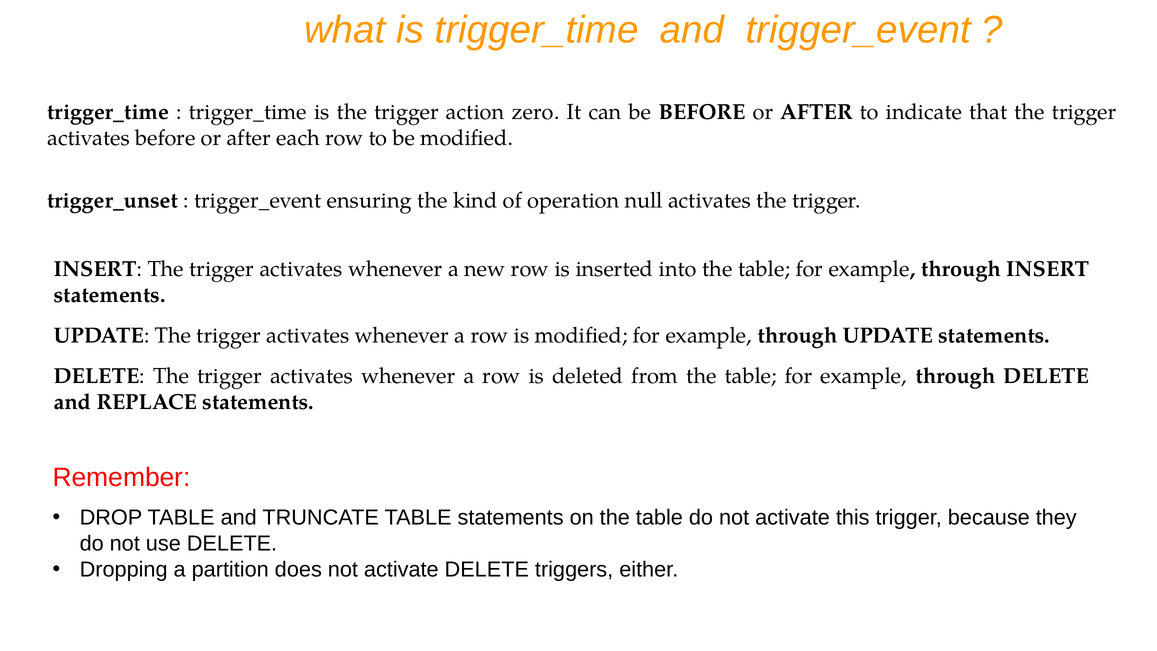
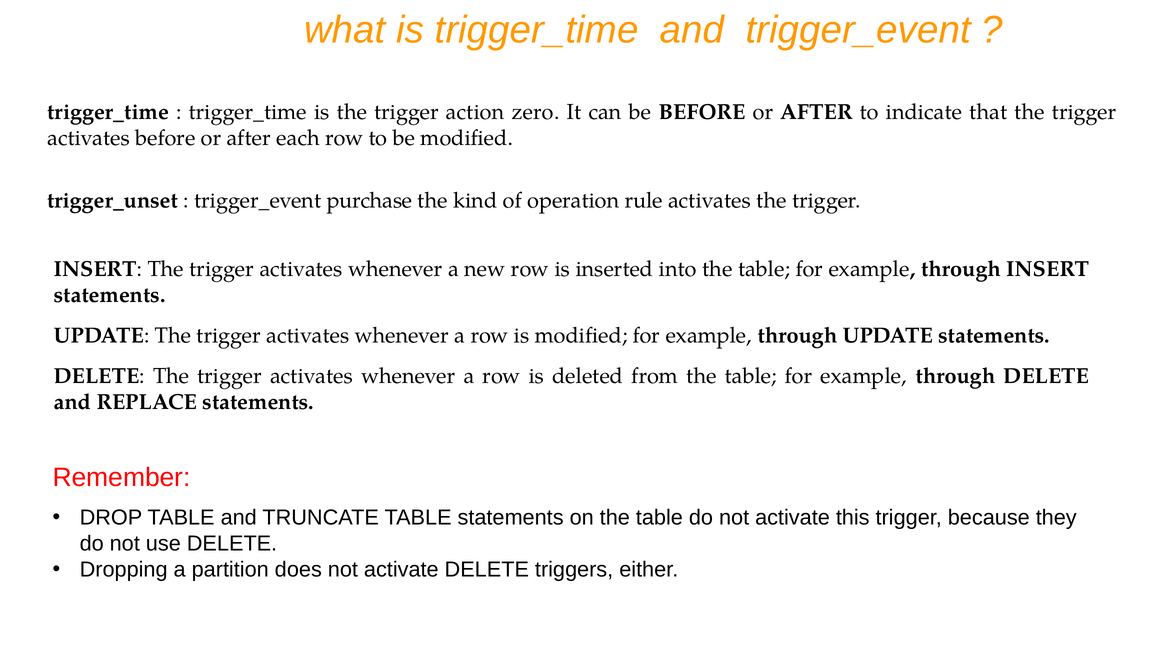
ensuring: ensuring -> purchase (369, 201)
null: null -> rule (644, 201)
